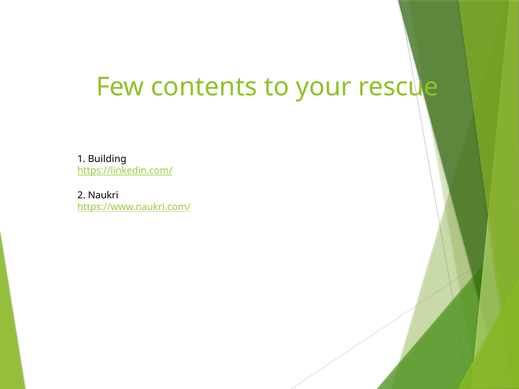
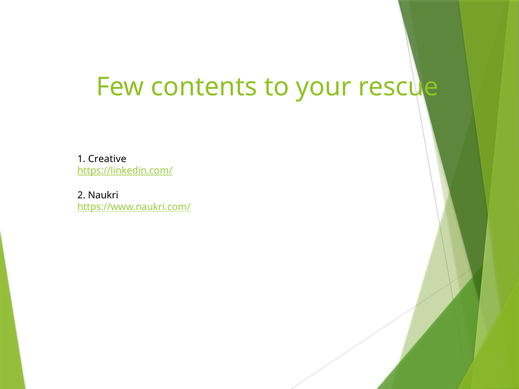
Building: Building -> Creative (107, 159)
